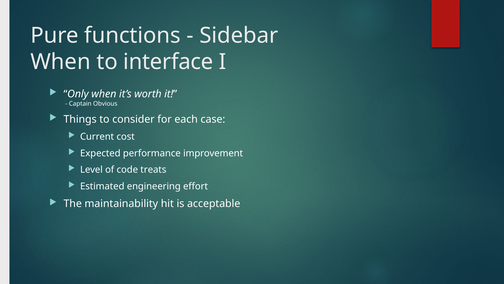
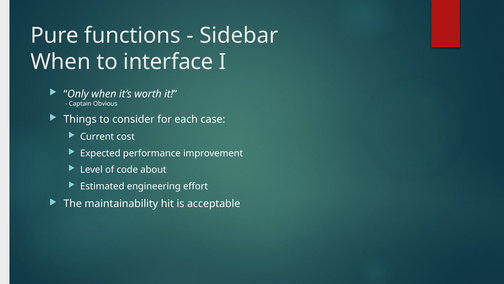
treats: treats -> about (153, 170)
